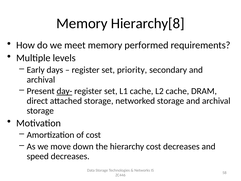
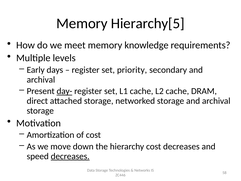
Hierarchy[8: Hierarchy[8 -> Hierarchy[5 (148, 23)
performed: performed -> knowledge (146, 45)
decreases underline: none -> present (70, 156)
